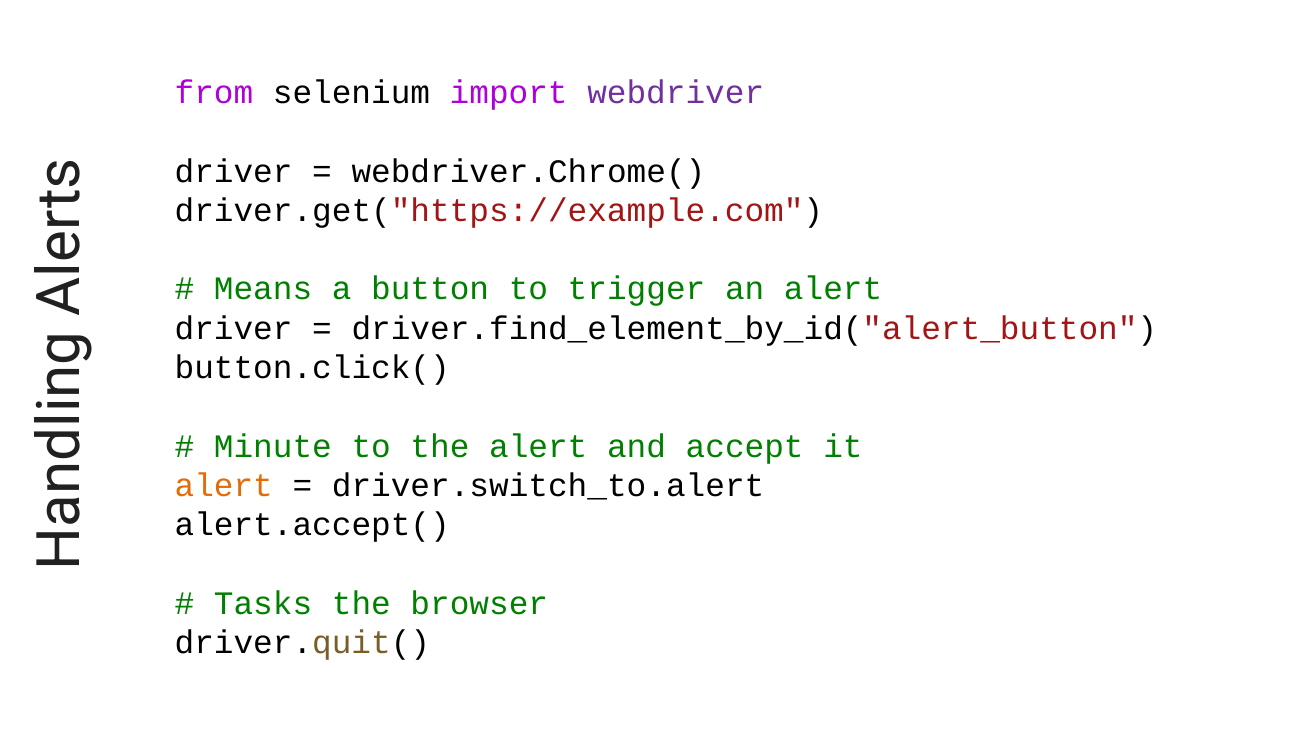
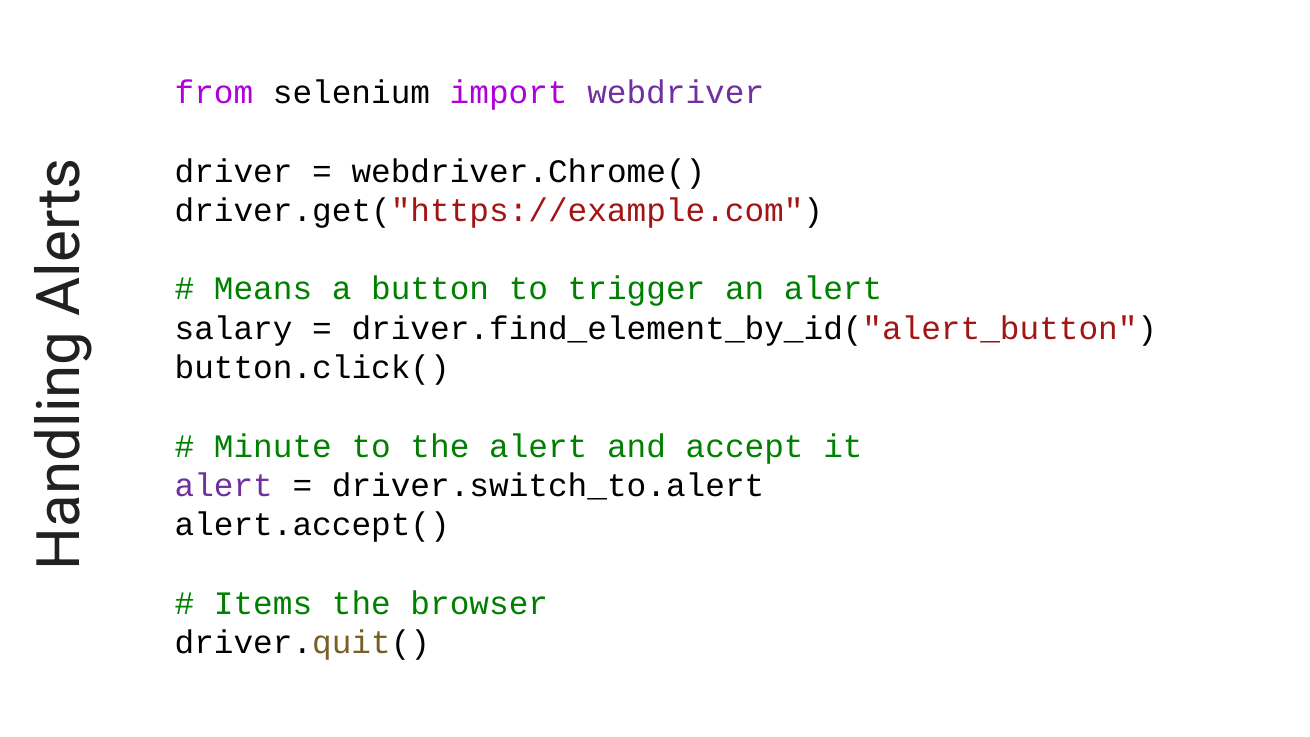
driver: driver -> salary (234, 328)
alert colour: orange -> purple (224, 486)
Tasks: Tasks -> Items (263, 603)
